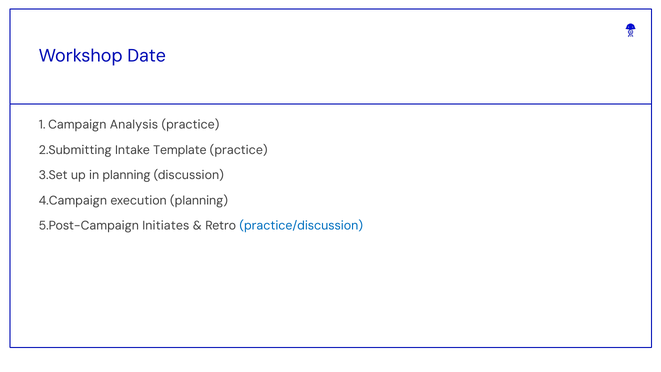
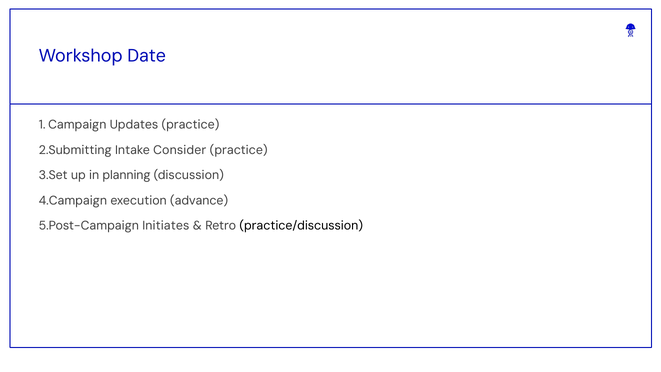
Analysis: Analysis -> Updates (134, 125)
Template: Template -> Consider (180, 150)
execution planning: planning -> advance (199, 200)
practice/discussion colour: blue -> black (301, 226)
